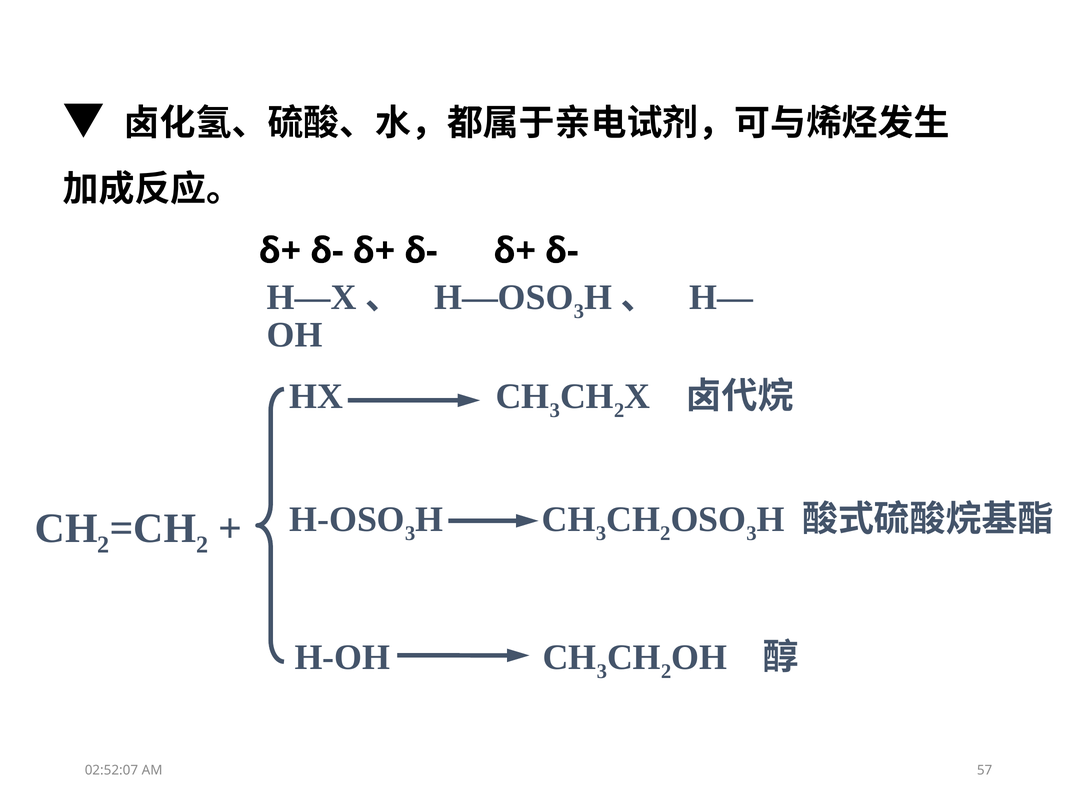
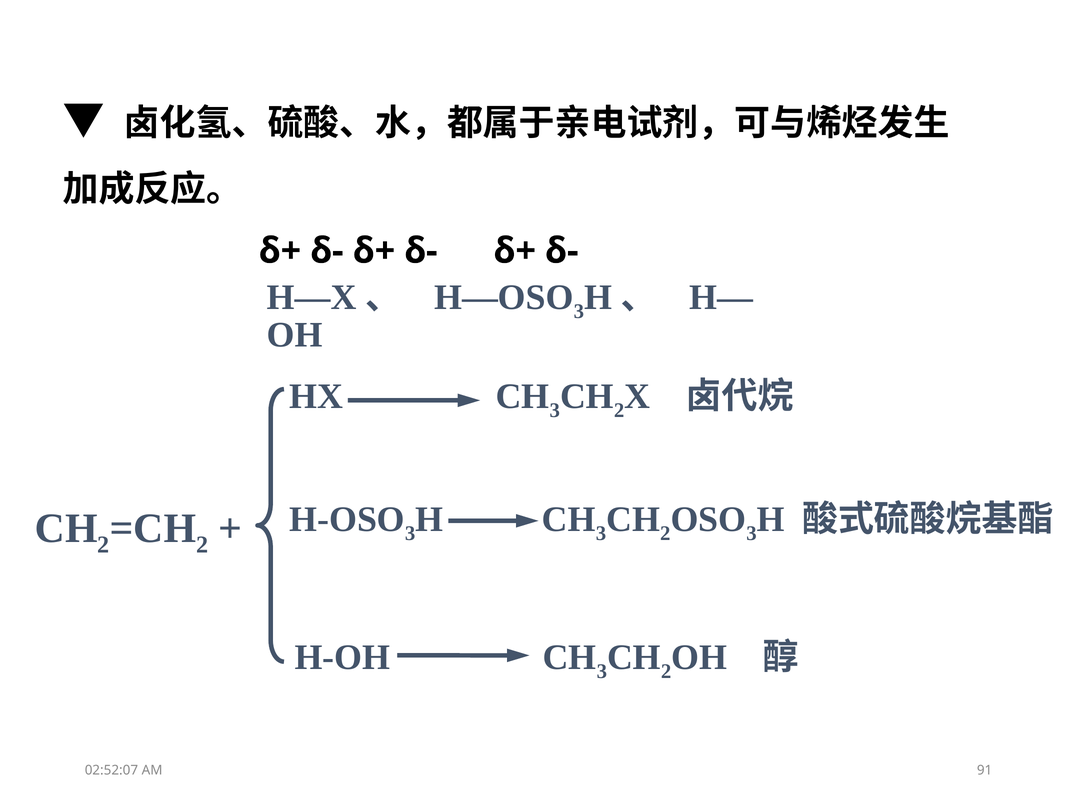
57: 57 -> 91 (985, 770)
